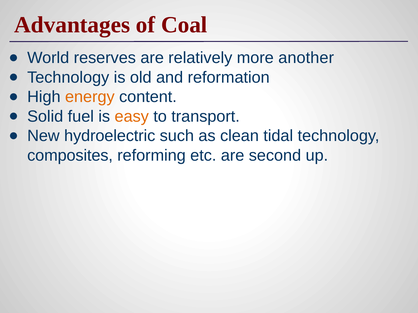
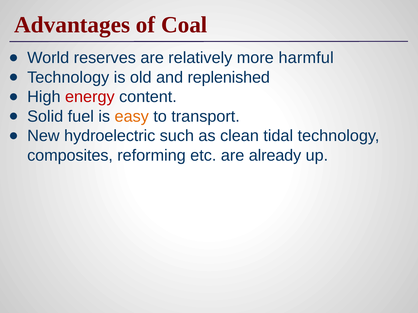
another: another -> harmful (306, 58)
reformation: reformation -> replenished (229, 78)
energy colour: orange -> red (90, 97)
second: second -> already (275, 156)
